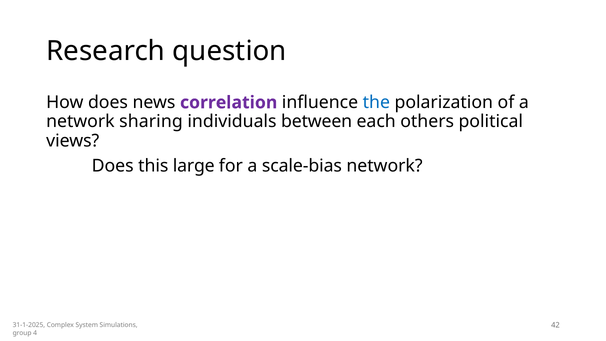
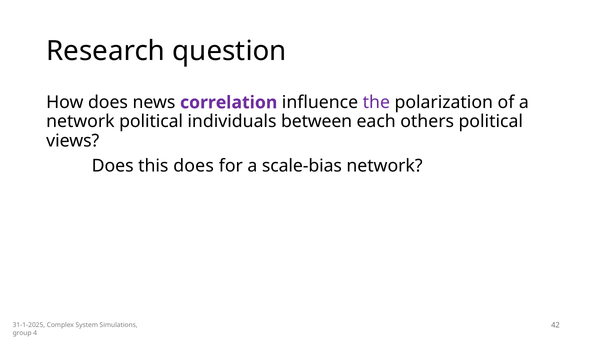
the colour: blue -> purple (376, 102)
network sharing: sharing -> political (151, 122)
this large: large -> does (194, 166)
